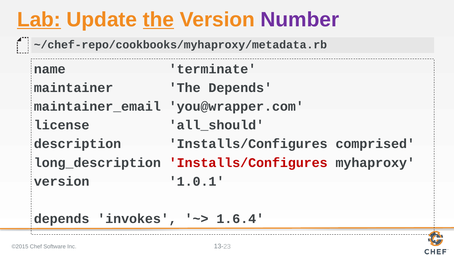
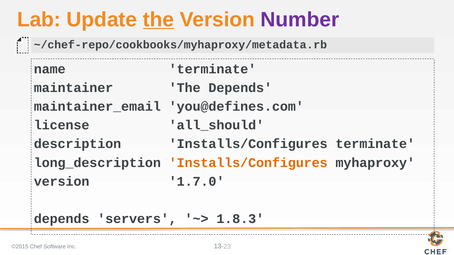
Lab underline: present -> none (39, 20)
you@wrapper.com: you@wrapper.com -> you@defines.com (236, 107)
Installs/Configures comprised: comprised -> terminate (375, 144)
Installs/Configures colour: red -> orange (248, 163)
1.0.1: 1.0.1 -> 1.7.0 (197, 182)
invokes: invokes -> servers (137, 219)
1.6.4: 1.6.4 -> 1.8.3 (240, 219)
